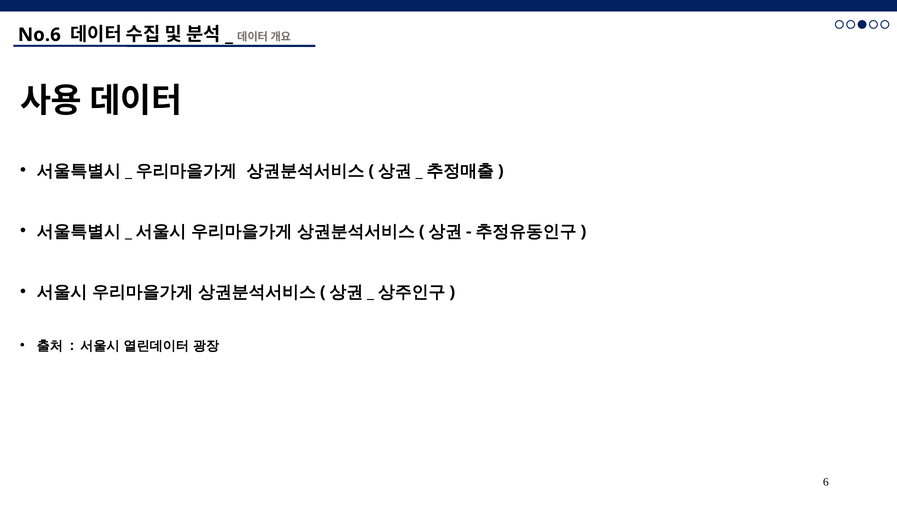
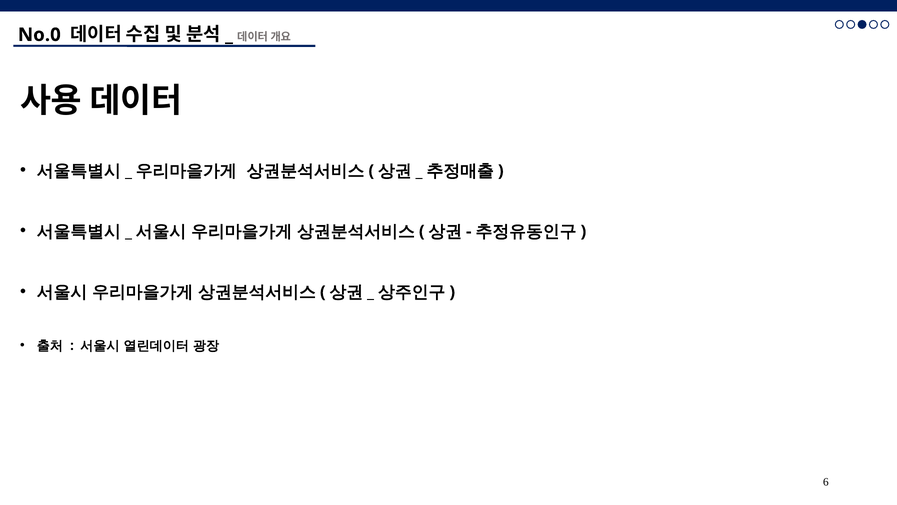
No.6: No.6 -> No.0 (39, 35)
